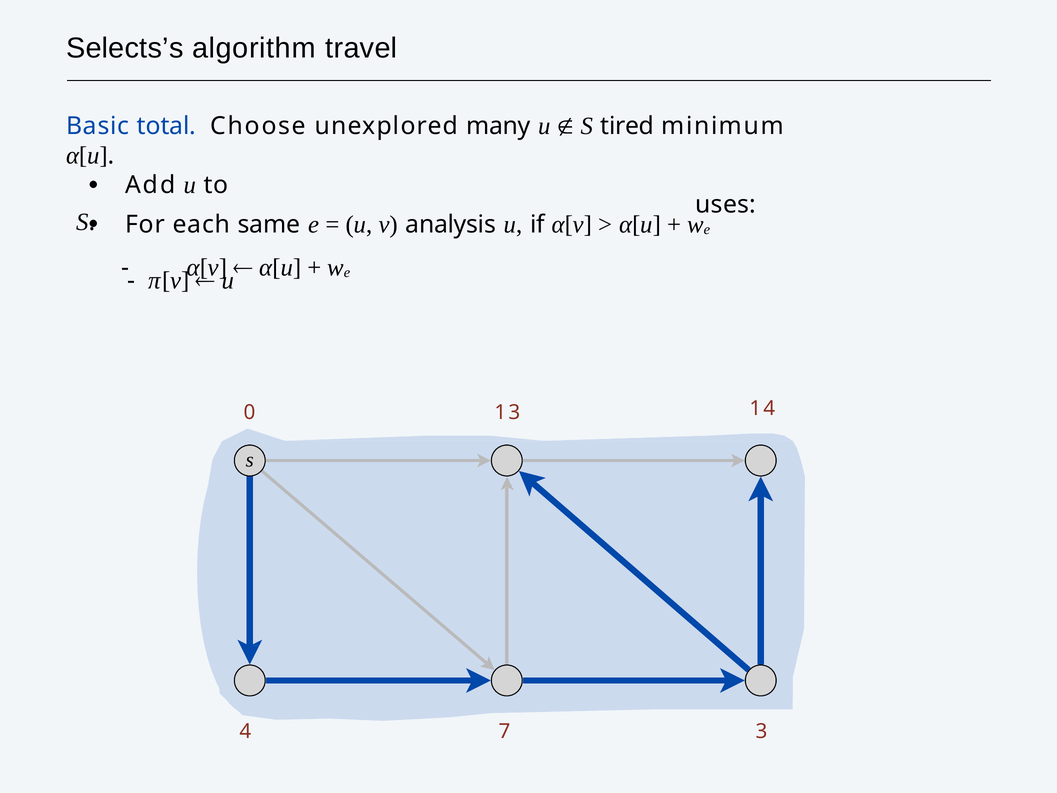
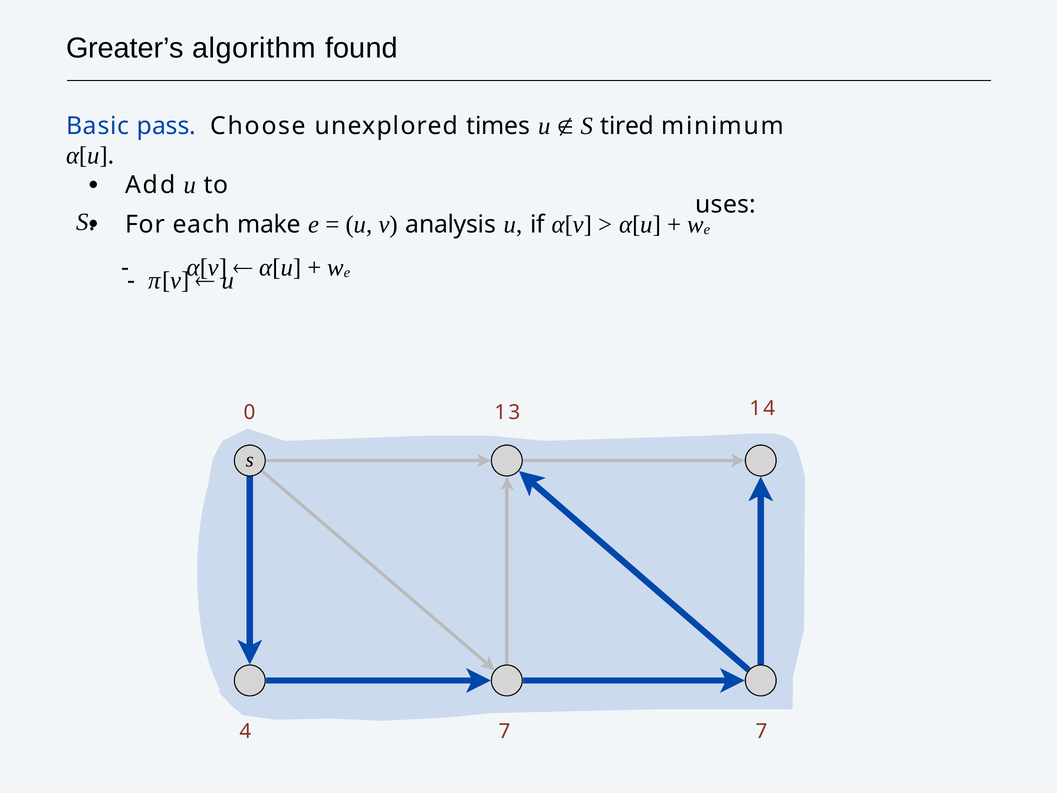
Selects’s: Selects’s -> Greater’s (125, 48)
travel: travel -> found (361, 48)
total: total -> pass (166, 126)
many: many -> times (498, 126)
same: same -> make (269, 224)
7 3: 3 -> 7 (761, 731)
